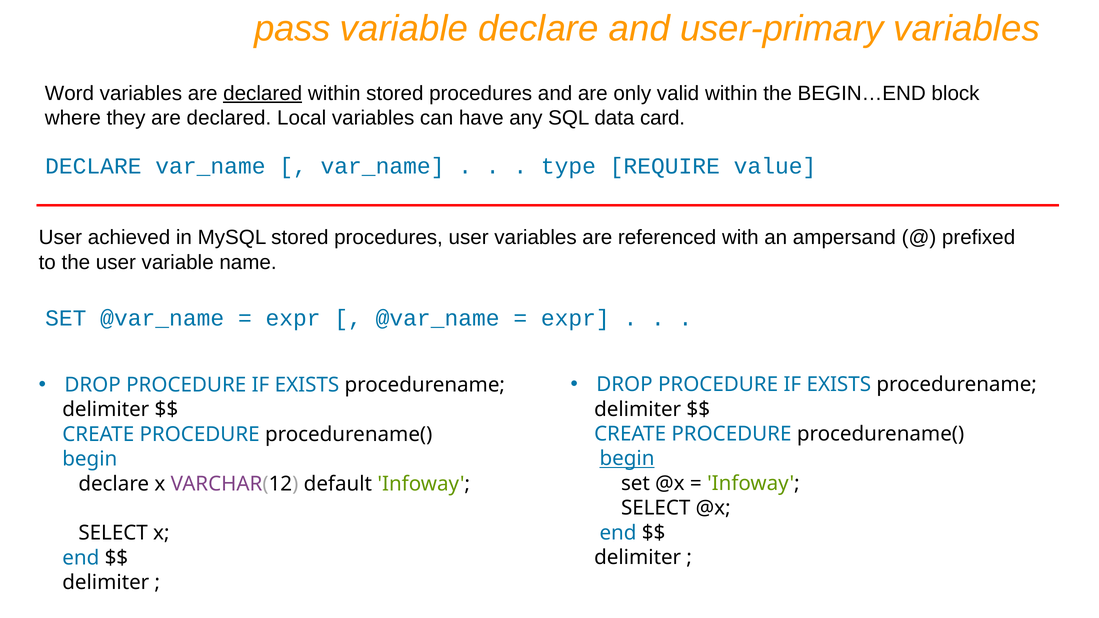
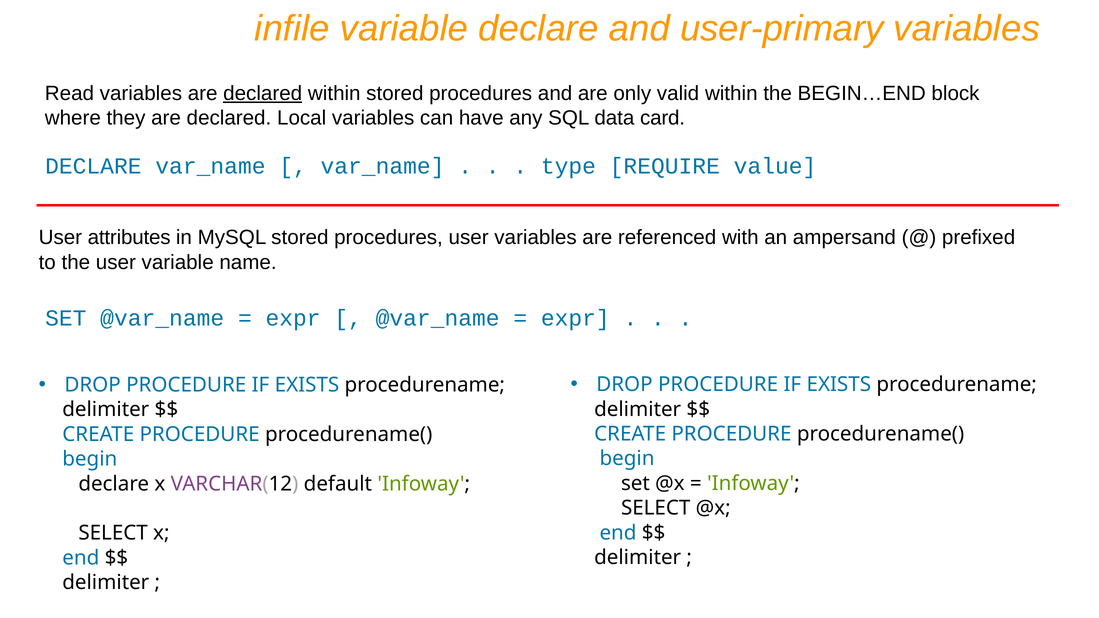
pass: pass -> infile (292, 29)
Word: Word -> Read (69, 93)
achieved: achieved -> attributes (129, 238)
begin underline: present -> none (627, 459)
